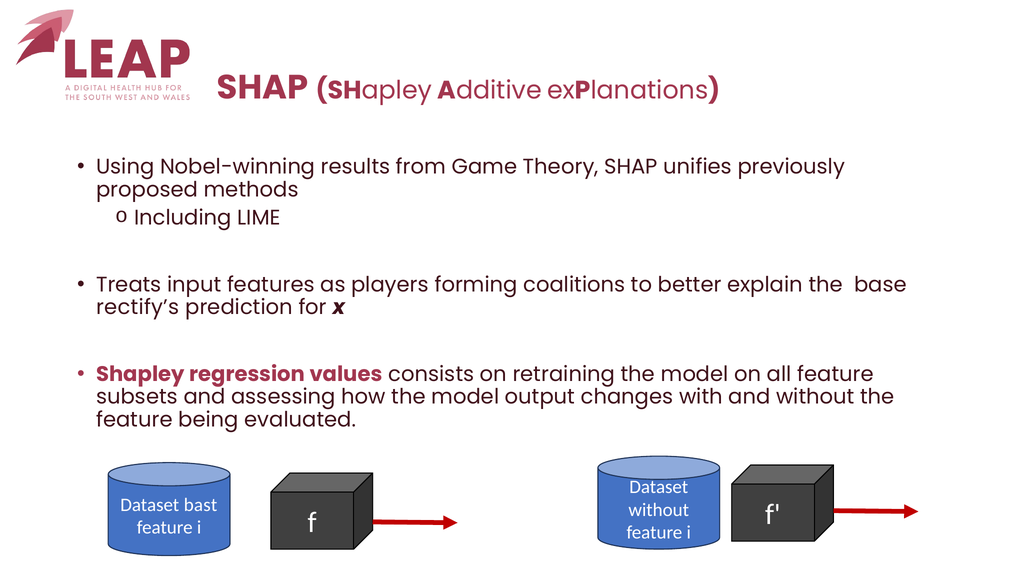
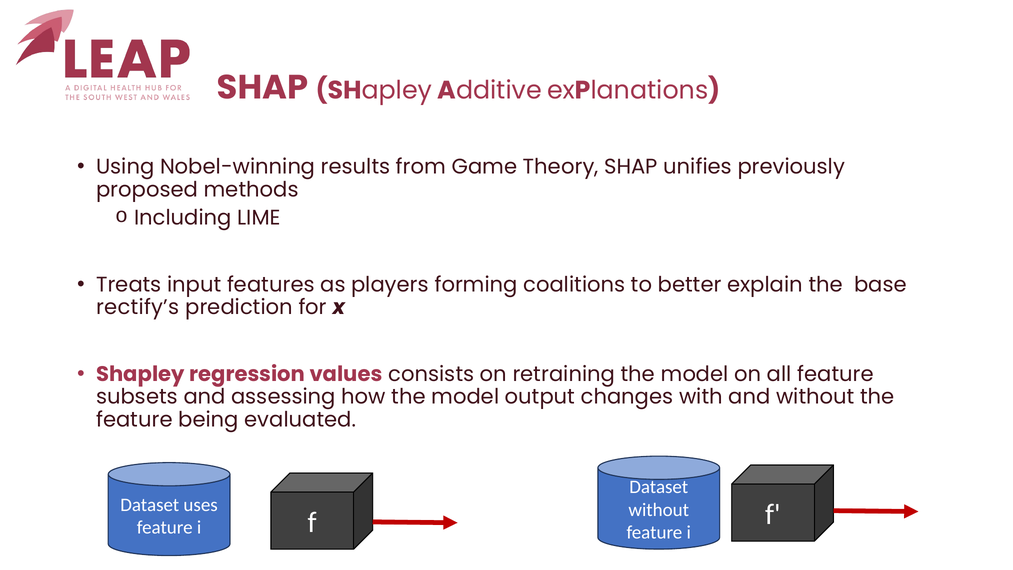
bast: bast -> uses (201, 505)
